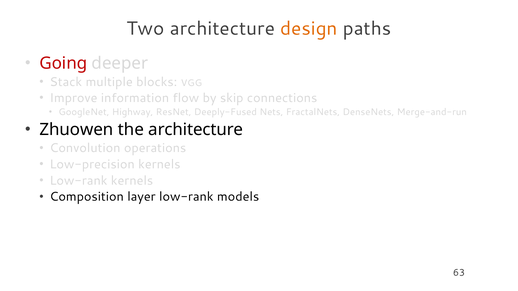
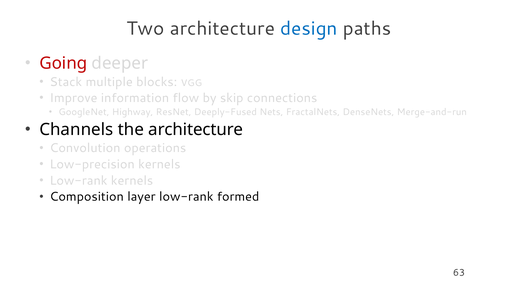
design colour: orange -> blue (309, 29)
Zhuowen: Zhuowen -> Channels (76, 130)
models: models -> formed (238, 197)
